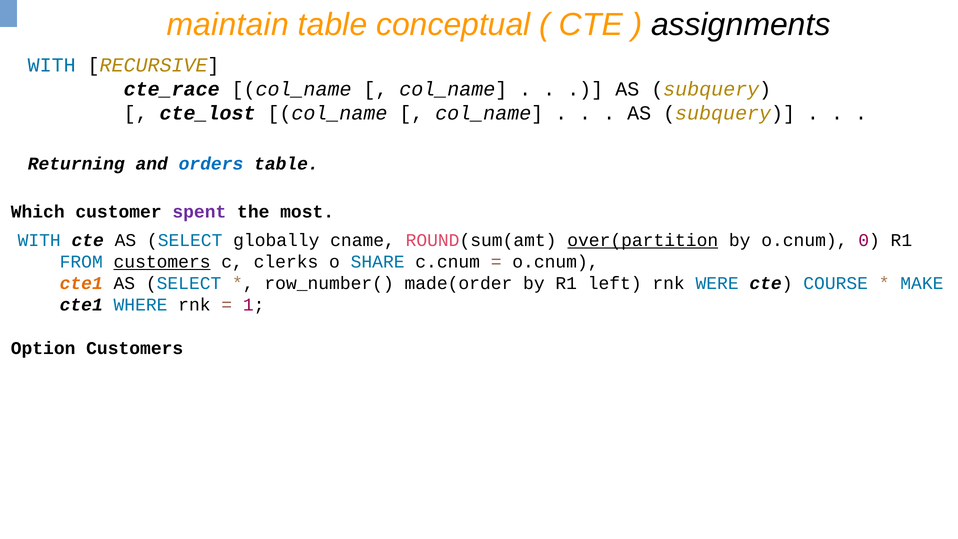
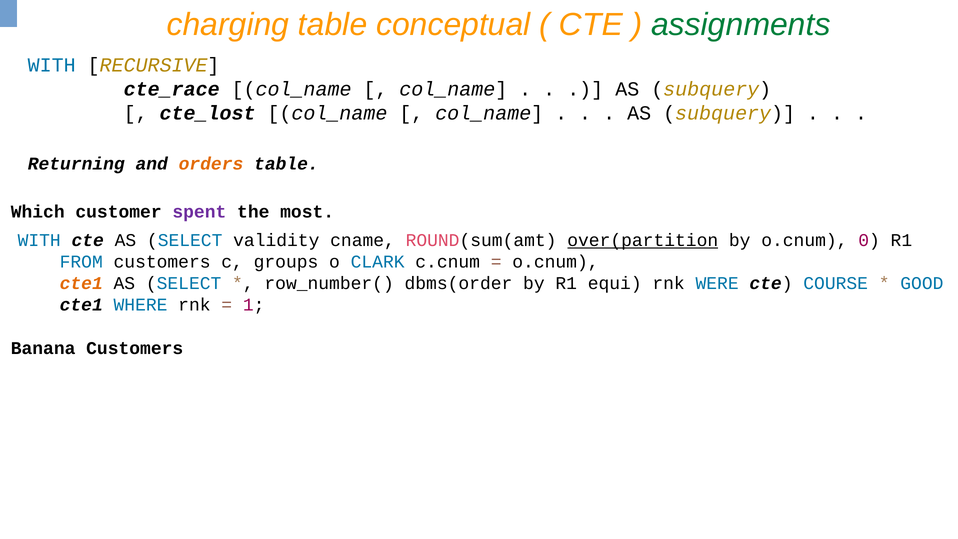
maintain: maintain -> charging (228, 25)
assignments colour: black -> green (741, 25)
orders colour: blue -> orange (211, 164)
globally: globally -> validity (276, 240)
customers underline: present -> none (162, 262)
clerks: clerks -> groups (286, 262)
SHARE: SHARE -> CLARK (378, 262)
made(order: made(order -> dbms(order (458, 283)
left: left -> equi (615, 283)
MAKE: MAKE -> GOOD (922, 283)
Option: Option -> Banana (43, 348)
